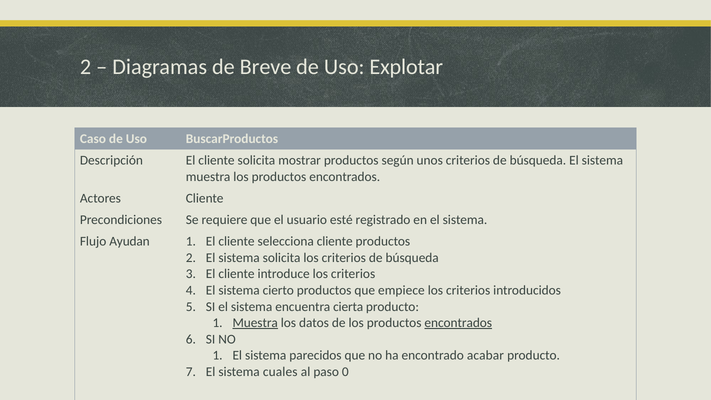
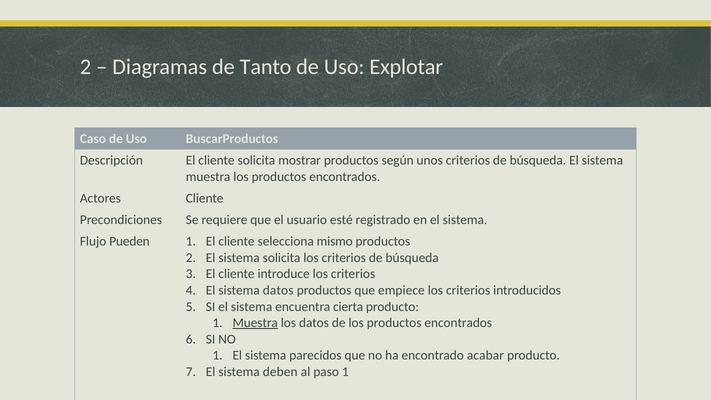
Breve: Breve -> Tanto (266, 67)
Ayudan: Ayudan -> Pueden (130, 241)
selecciona cliente: cliente -> mismo (335, 241)
sistema cierto: cierto -> datos (278, 290)
encontrados underline: present -> none (458, 323)
cuales: cuales -> deben (280, 372)
paso 0: 0 -> 1 (345, 372)
